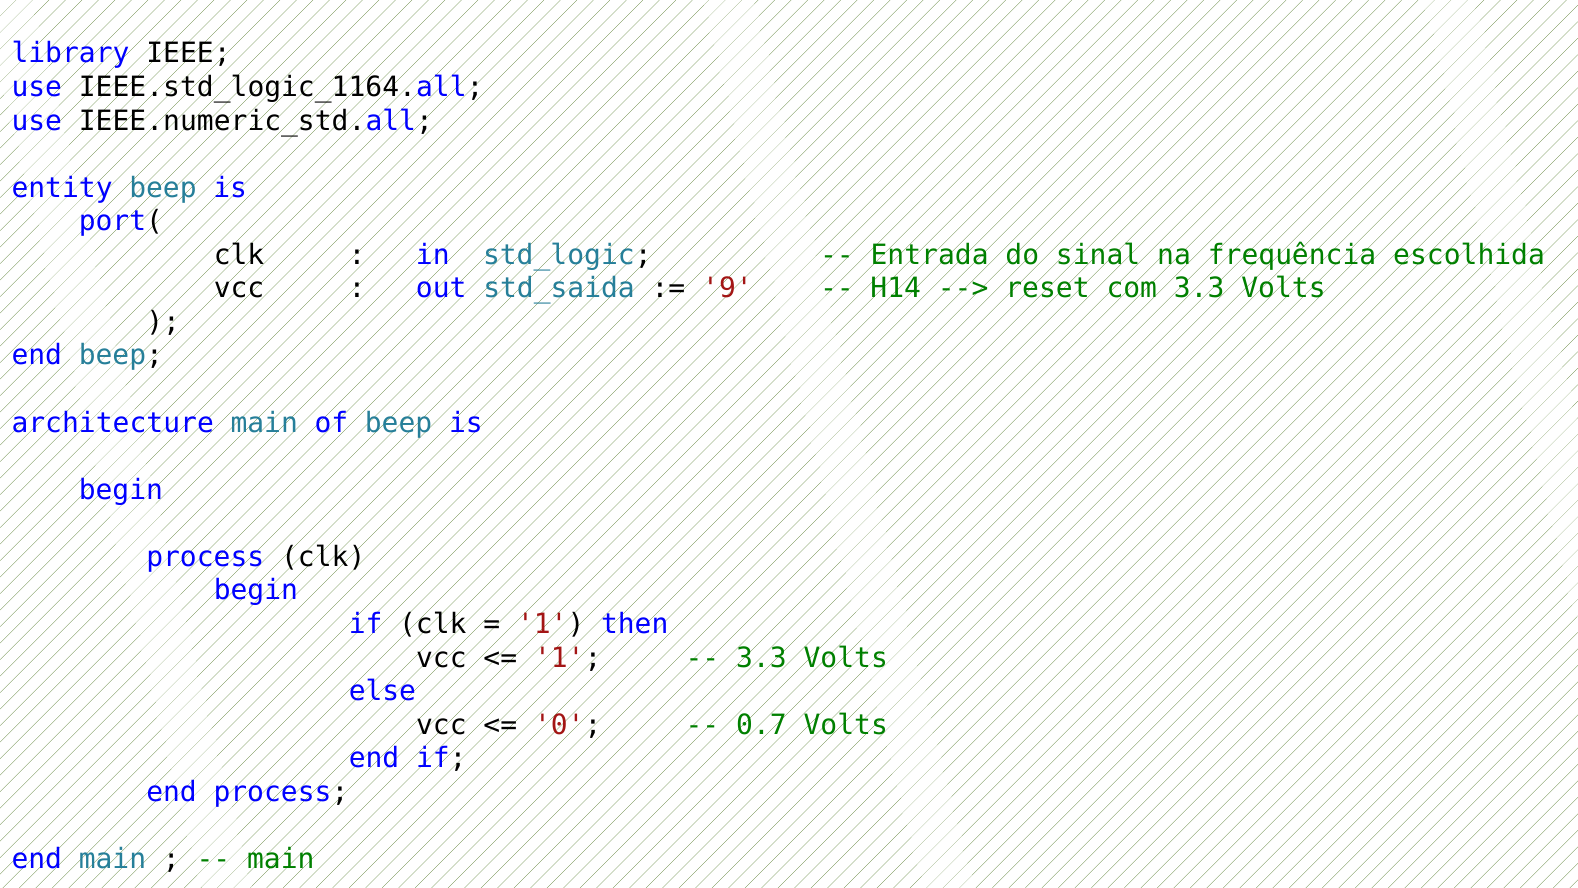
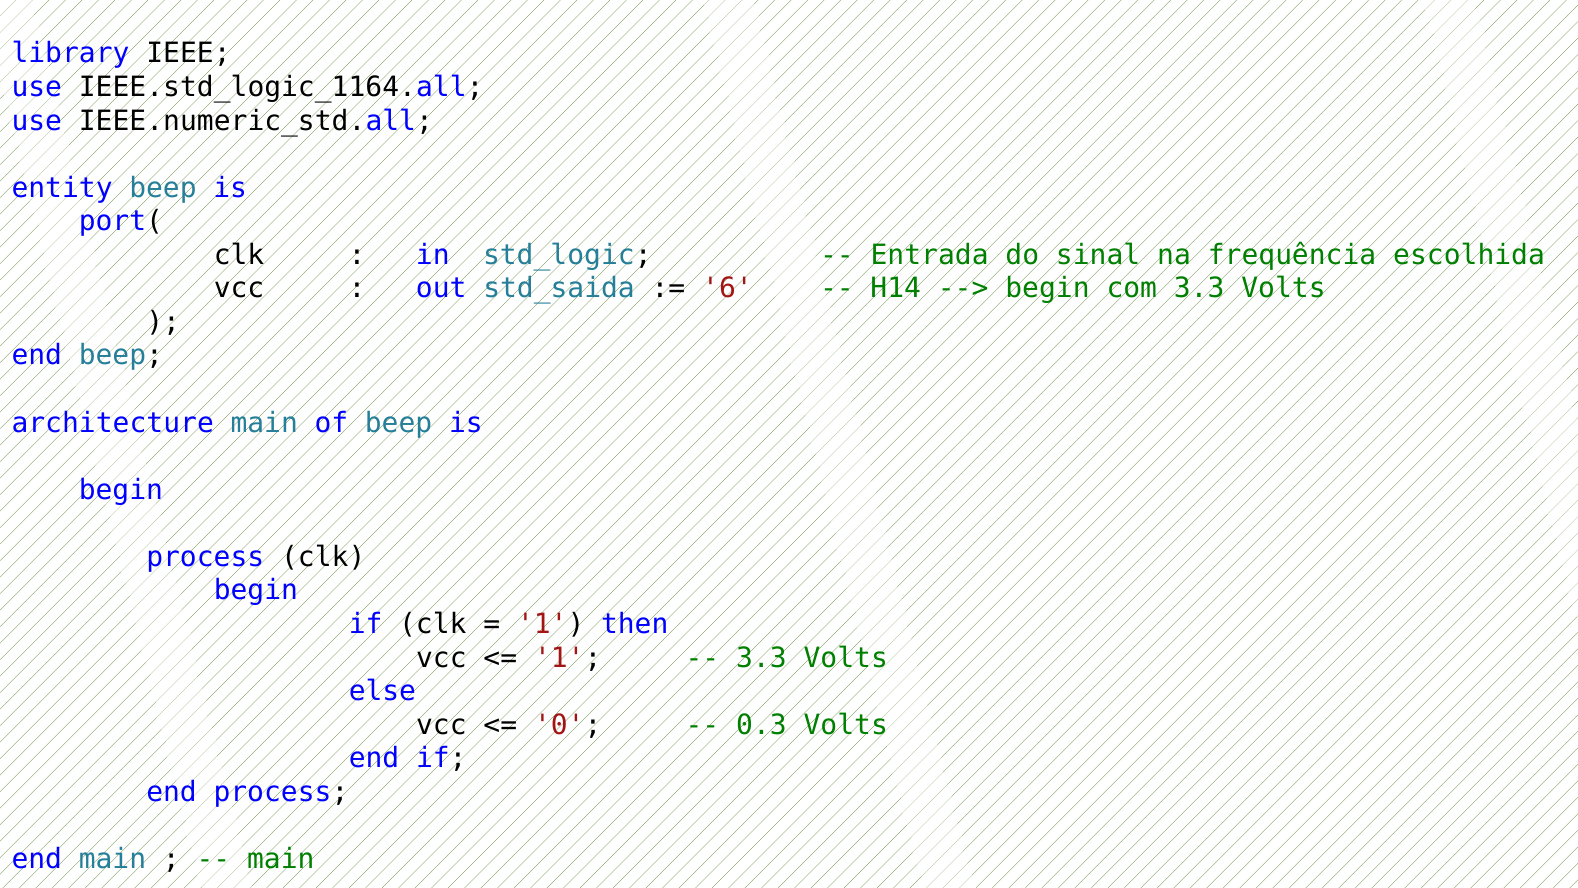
9: 9 -> 6 (727, 289)
reset: reset -> begin (1047, 289)
0.7: 0.7 -> 0.3 (761, 725)
